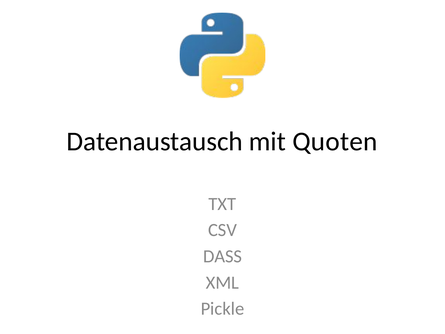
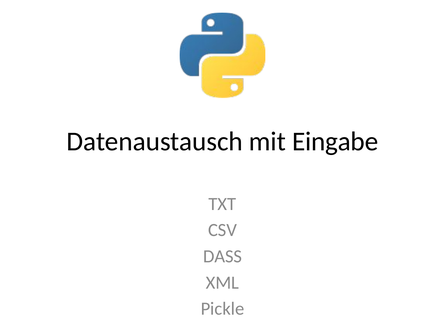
Quoten: Quoten -> Eingabe (335, 141)
